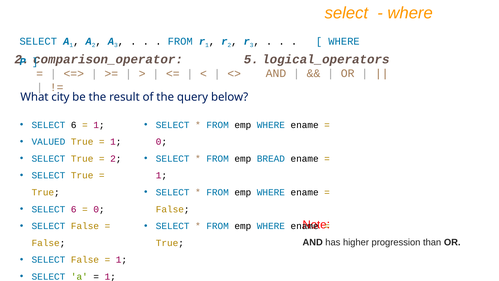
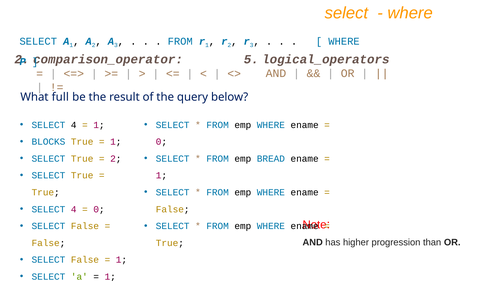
city: city -> full (60, 97)
6: 6 -> 4 (74, 125)
VALUED: VALUED -> BLOCKS (48, 142)
6: 6 -> 4 (74, 209)
